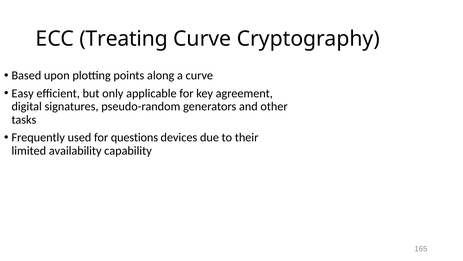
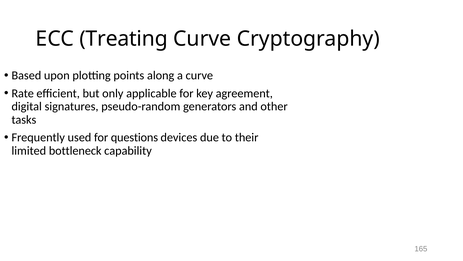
Easy: Easy -> Rate (23, 93)
availability: availability -> bottleneck (75, 150)
